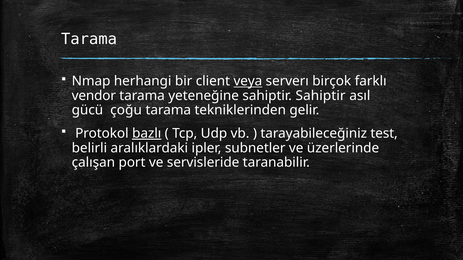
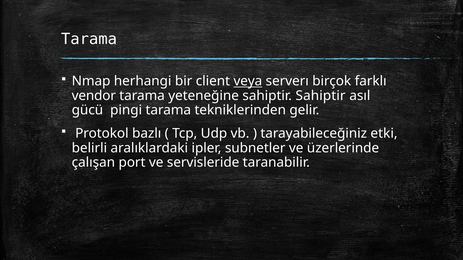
çoğu: çoğu -> pingi (126, 110)
bazlı underline: present -> none (147, 134)
test: test -> etki (384, 134)
